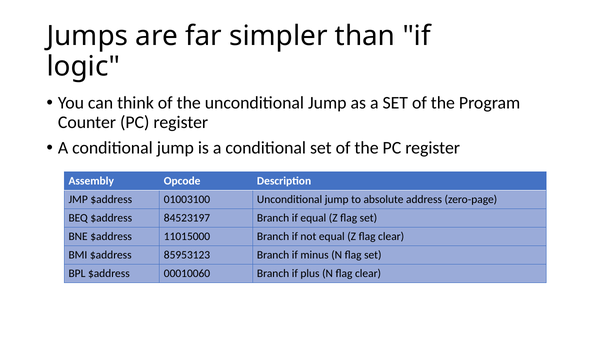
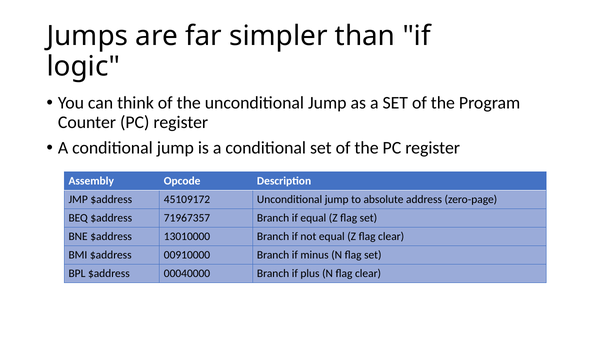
01003100: 01003100 -> 45109172 (187, 200)
84523197: 84523197 -> 71967357 (187, 218)
11015000: 11015000 -> 13010000 (187, 237)
85953123: 85953123 -> 00910000 (187, 255)
00010060: 00010060 -> 00040000 (187, 274)
